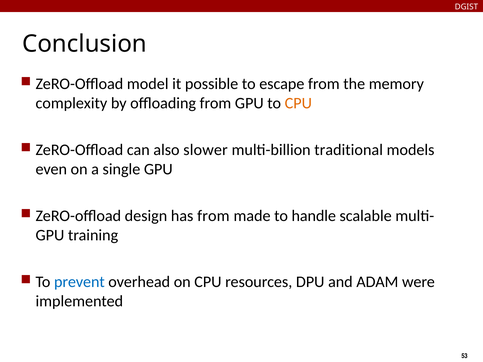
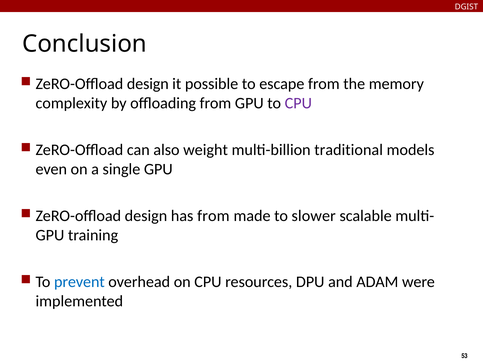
model: model -> design (148, 84)
CPU colour: orange -> purple (298, 103)
slower: slower -> weight (206, 150)
handle: handle -> slower (314, 216)
